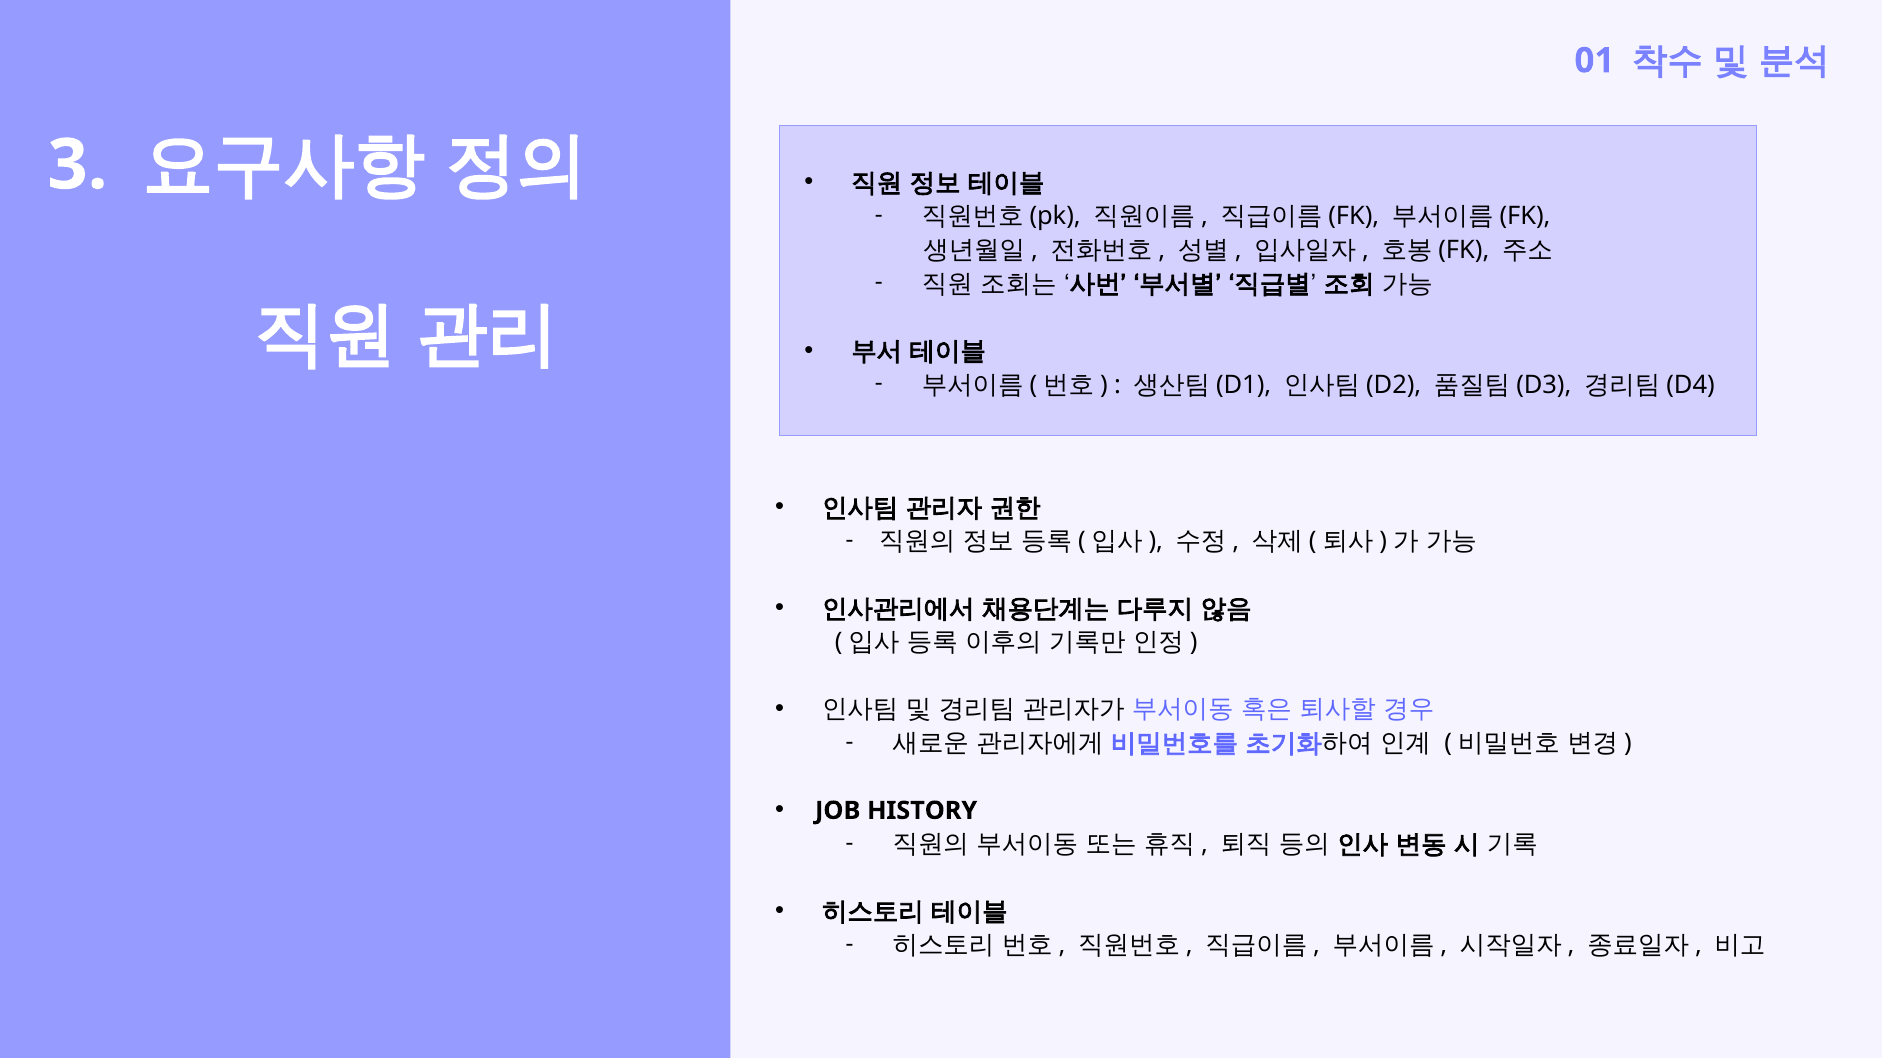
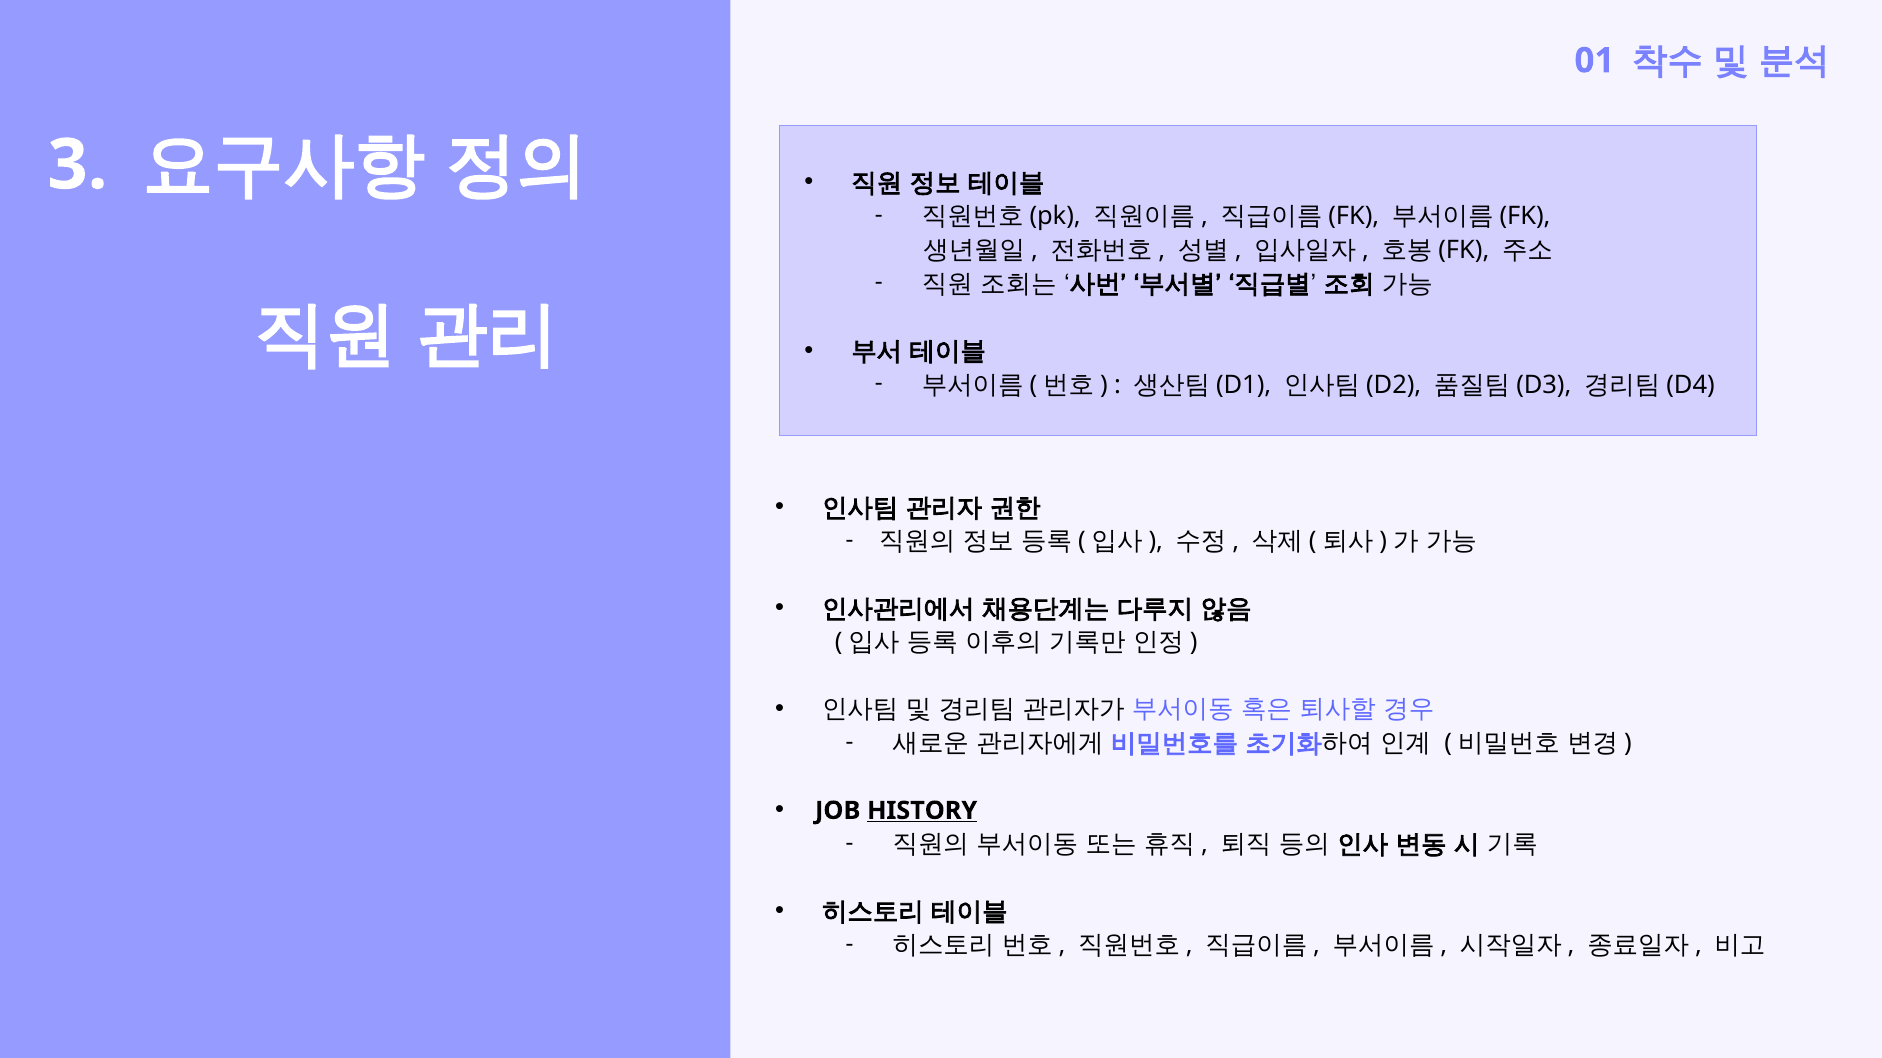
HISTORY underline: none -> present (922, 811)
